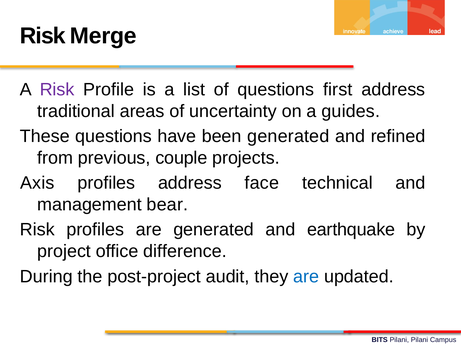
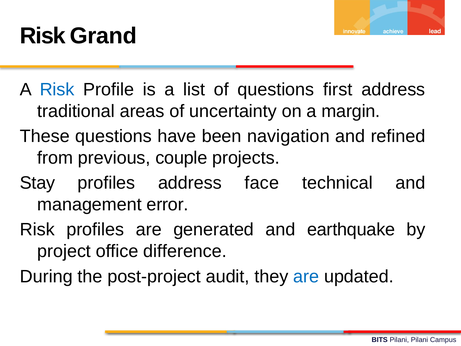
Merge: Merge -> Grand (103, 36)
Risk colour: purple -> blue (57, 90)
guides: guides -> margin (351, 111)
been generated: generated -> navigation (288, 136)
Axis: Axis -> Stay (37, 183)
bear: bear -> error (168, 204)
